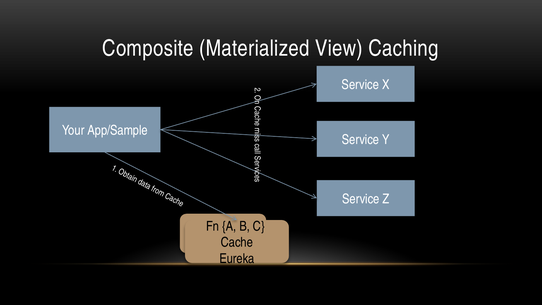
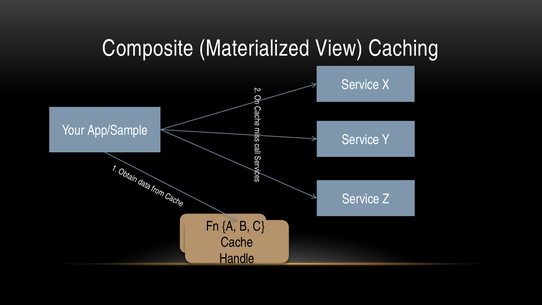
Eureka: Eureka -> Handle (237, 259)
